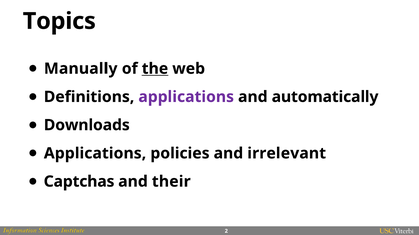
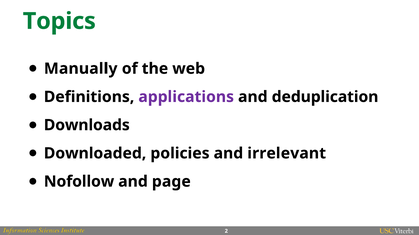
Topics colour: black -> green (59, 21)
the underline: present -> none (155, 69)
automatically: automatically -> deduplication (325, 97)
Applications: Applications -> Downloaded (95, 154)
Captchas: Captchas -> Nofollow (79, 182)
their: their -> page (171, 182)
